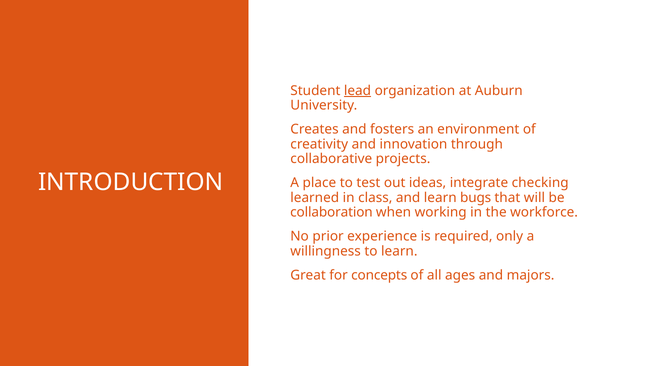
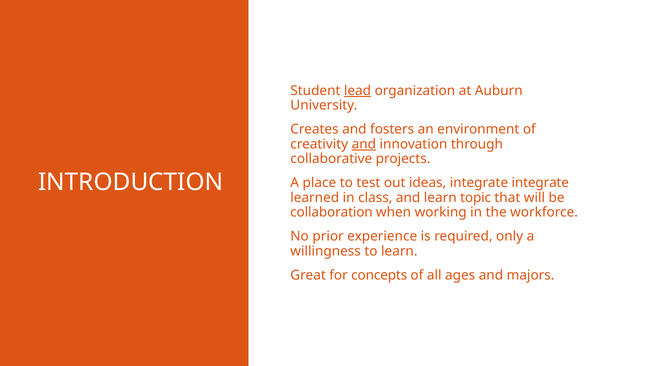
and underline: none -> present (364, 144)
integrate checking: checking -> integrate (540, 183)
bugs: bugs -> topic (476, 198)
